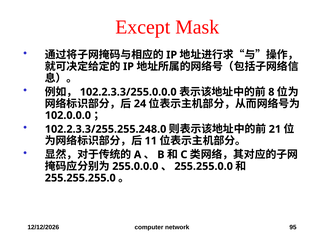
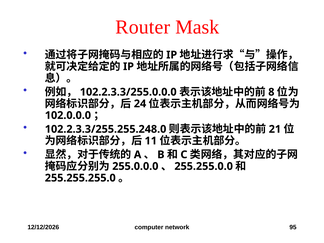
Except: Except -> Router (143, 27)
